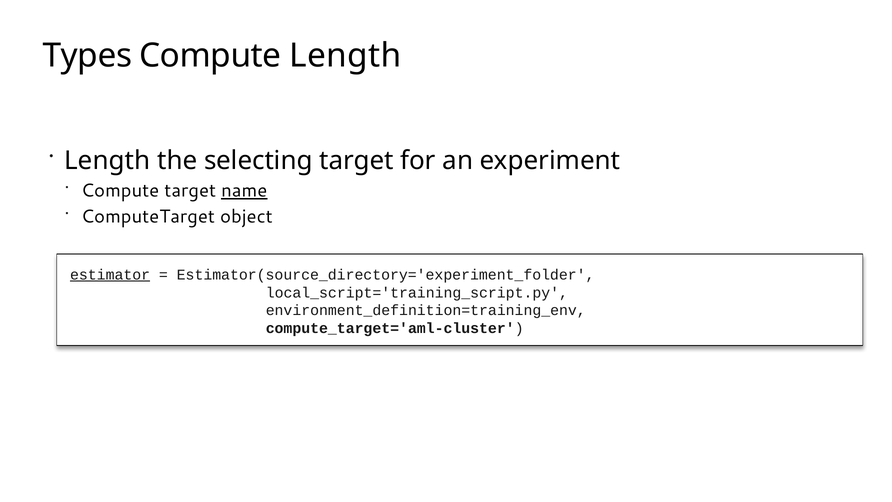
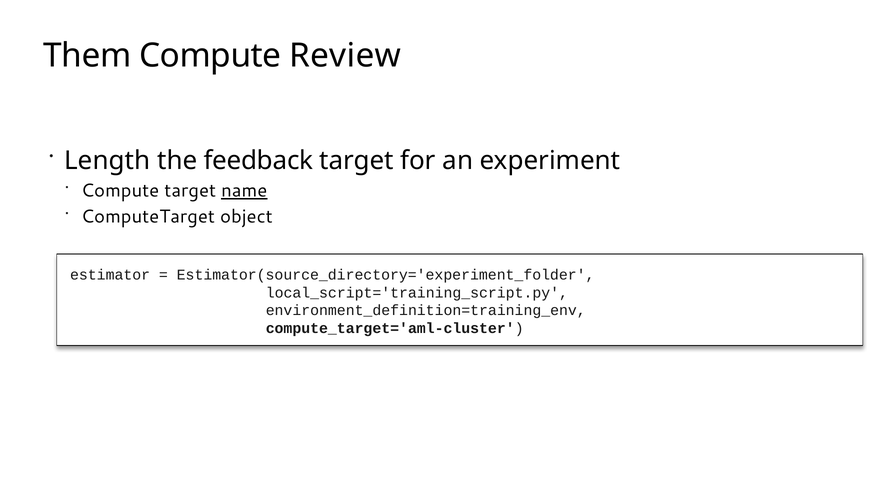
Types: Types -> Them (87, 56)
Compute Length: Length -> Review (345, 56)
selecting: selecting -> feedback (258, 161)
estimator underline: present -> none (110, 275)
